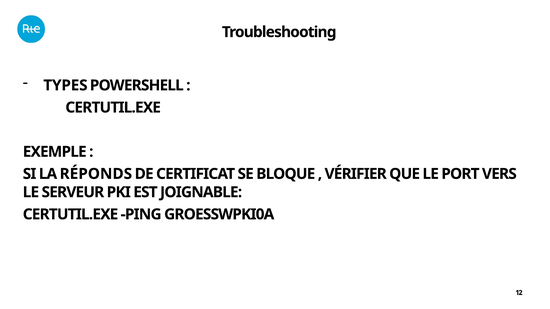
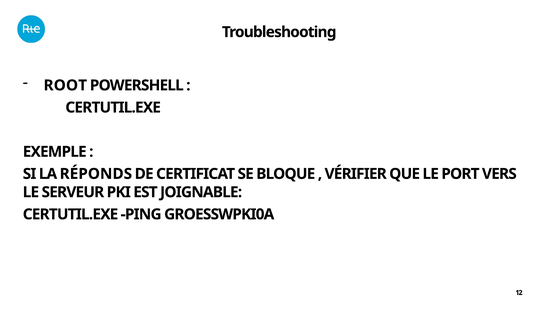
TYPES: TYPES -> ROOT (65, 85)
